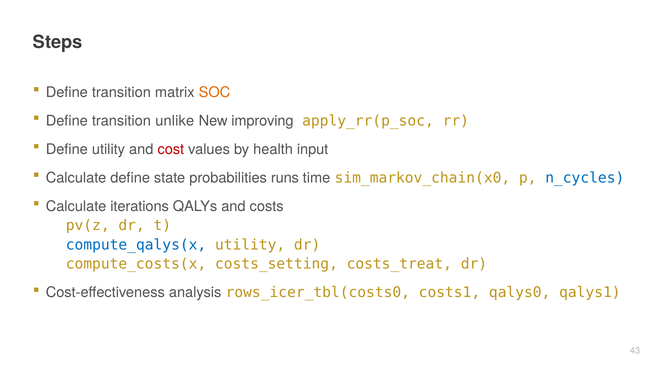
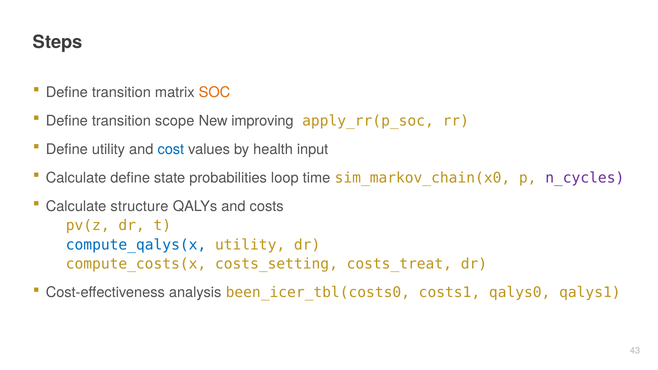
unlike: unlike -> scope (175, 121)
cost colour: red -> blue (171, 150)
runs: runs -> loop (285, 178)
n_cycles colour: blue -> purple (585, 178)
iterations: iterations -> structure (139, 206)
rows_icer_tbl(costs0: rows_icer_tbl(costs0 -> been_icer_tbl(costs0 (318, 293)
